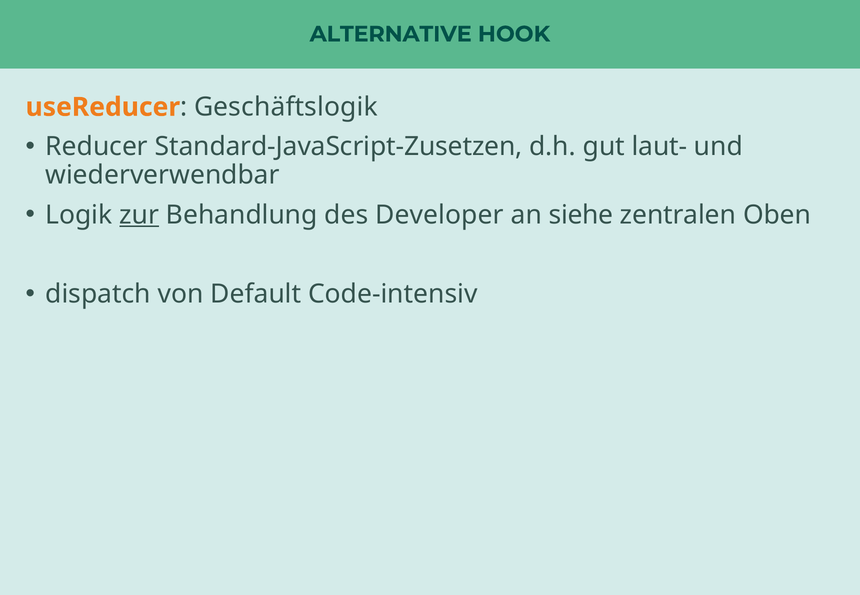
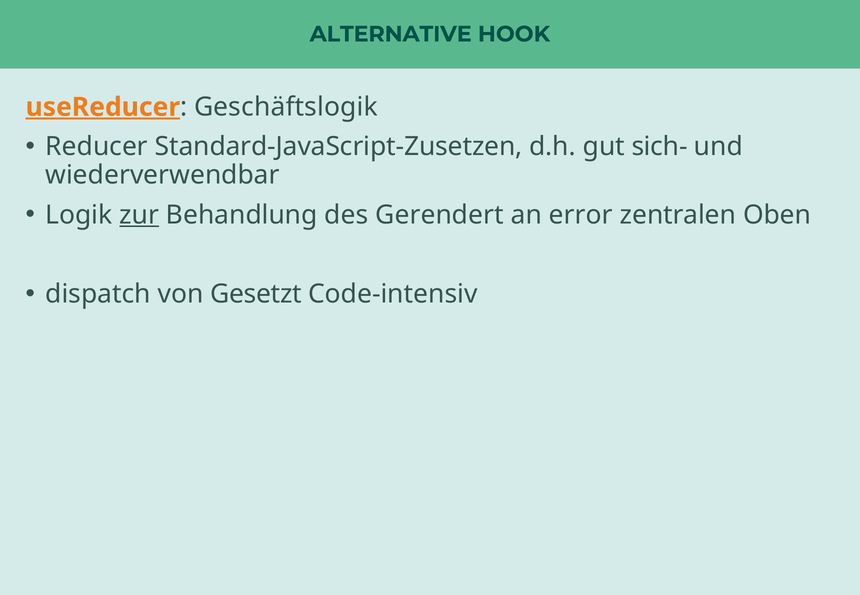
useReducer underline: none -> present (103, 107)
laut-: laut- -> sich- (660, 147)
Developer: Developer -> Gerendert (440, 215)
siehe: siehe -> error (581, 215)
Default: Default -> Gesetzt (256, 294)
